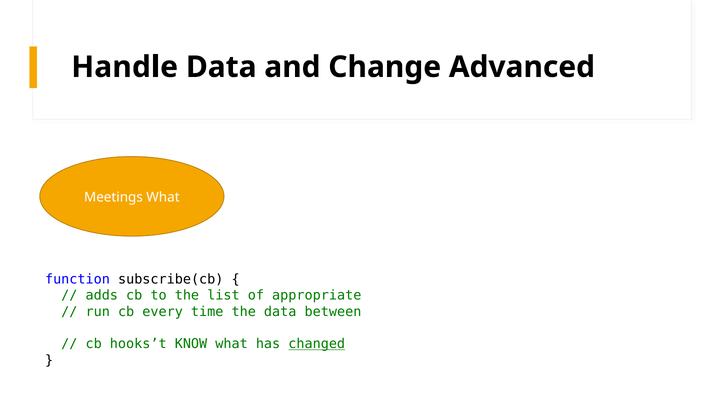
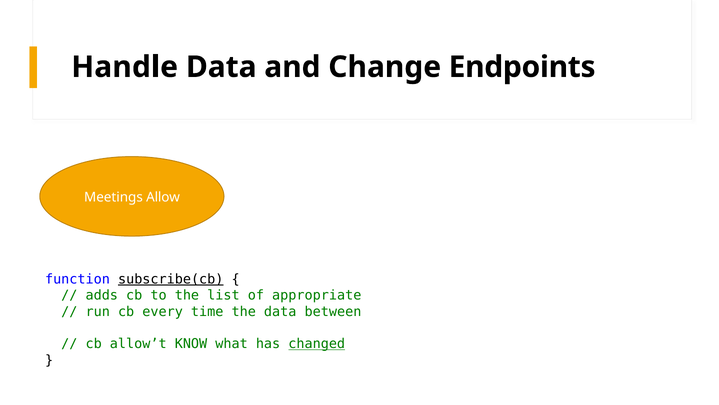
Advanced: Advanced -> Endpoints (522, 67)
Meetings What: What -> Allow (163, 197)
subscribe(cb underline: none -> present (171, 279)
hooks’t: hooks’t -> allow’t (138, 343)
